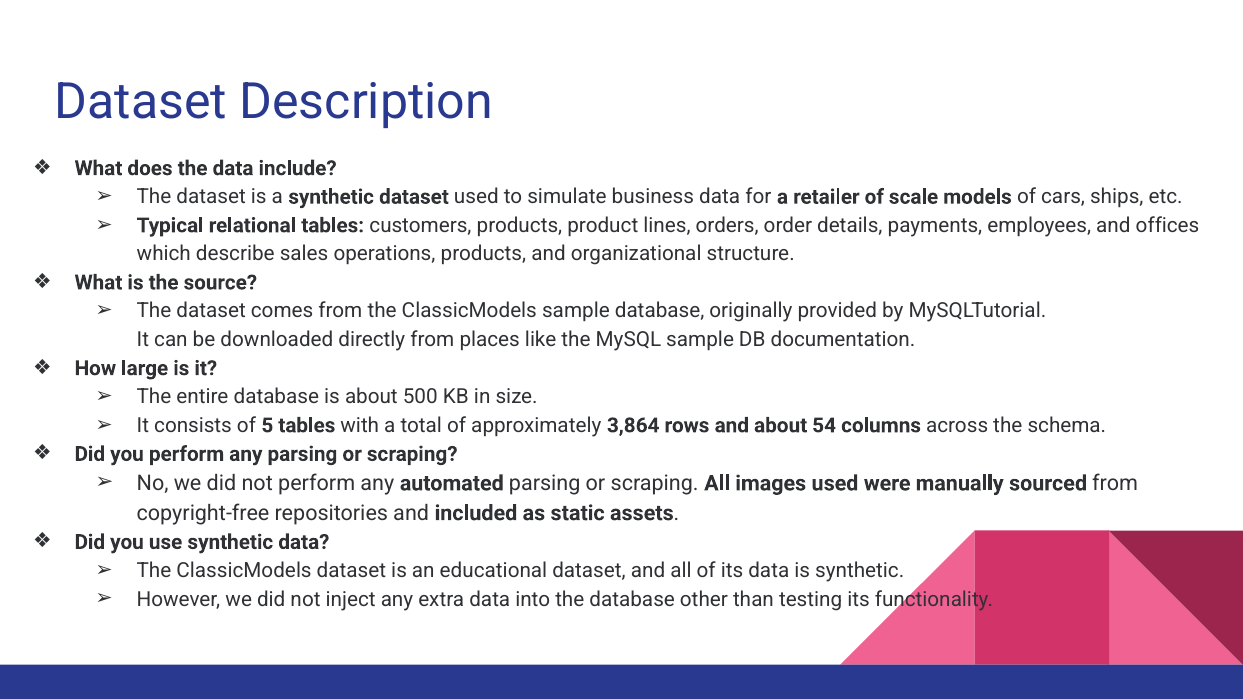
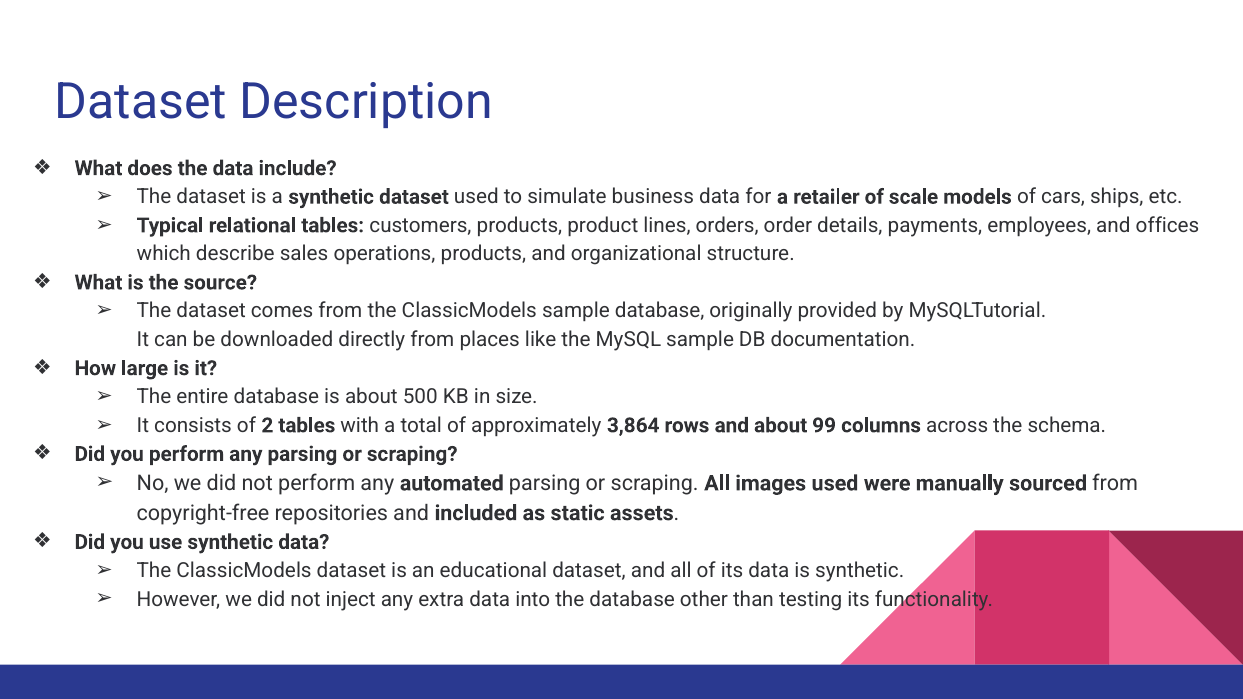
5: 5 -> 2 (267, 426)
54: 54 -> 99 (824, 426)
